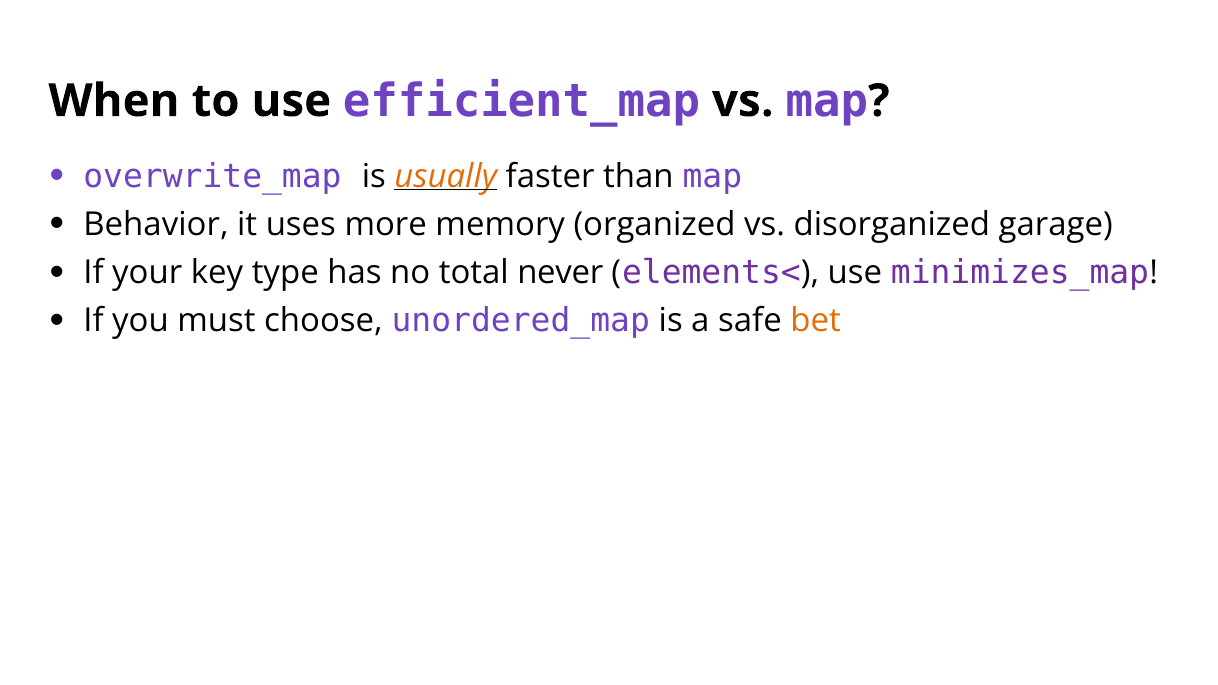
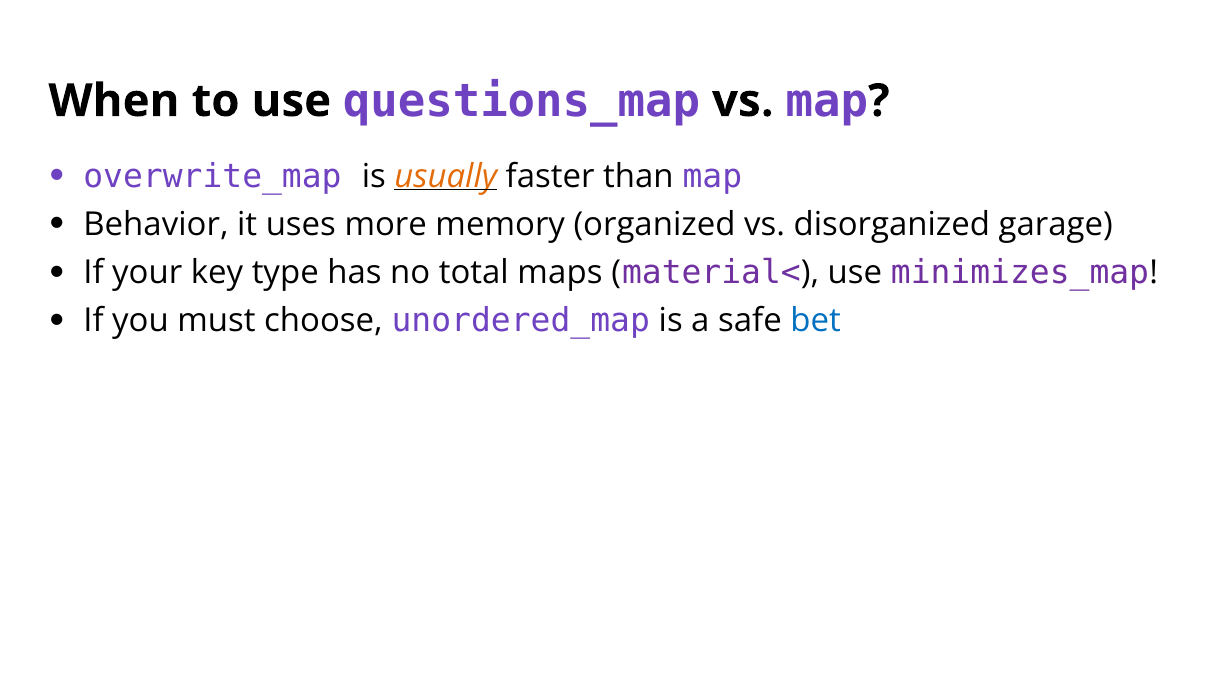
efficient_map: efficient_map -> questions_map (521, 101)
never: never -> maps (560, 273)
elements<: elements< -> material< (711, 273)
bet colour: orange -> blue (816, 321)
